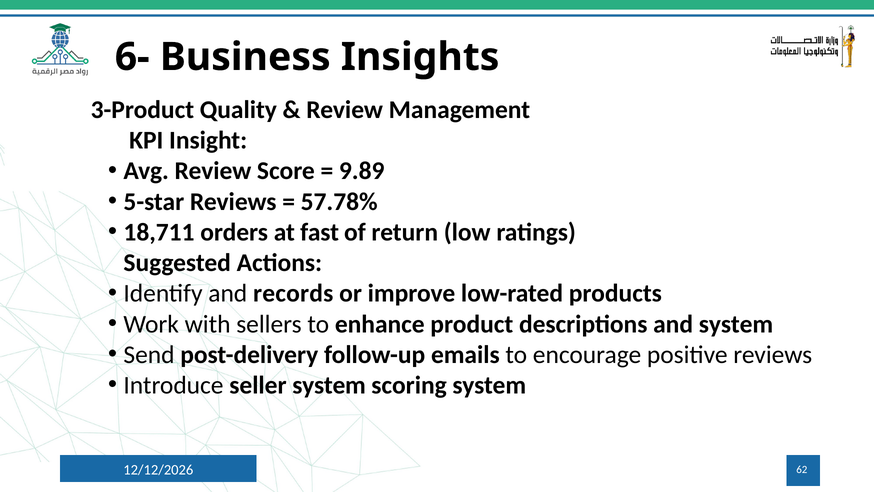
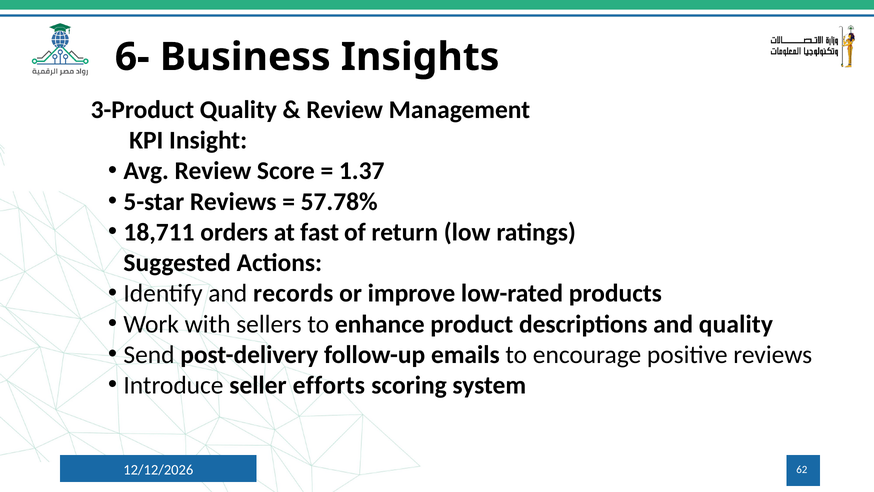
9.89: 9.89 -> 1.37 (362, 171)
and system: system -> quality (736, 324)
seller system: system -> efforts (329, 385)
